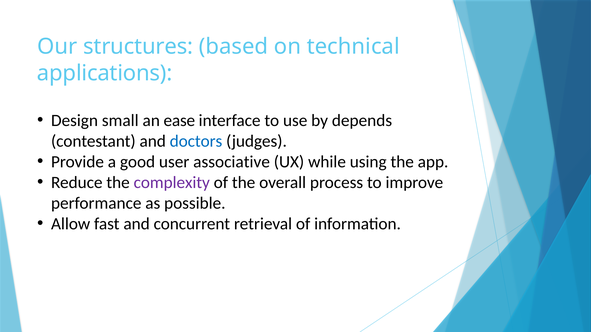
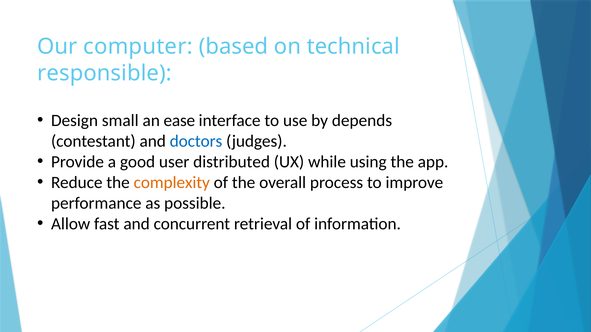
structures: structures -> computer (138, 47)
applications: applications -> responsible (105, 73)
associative: associative -> distributed (232, 162)
complexity colour: purple -> orange (172, 183)
